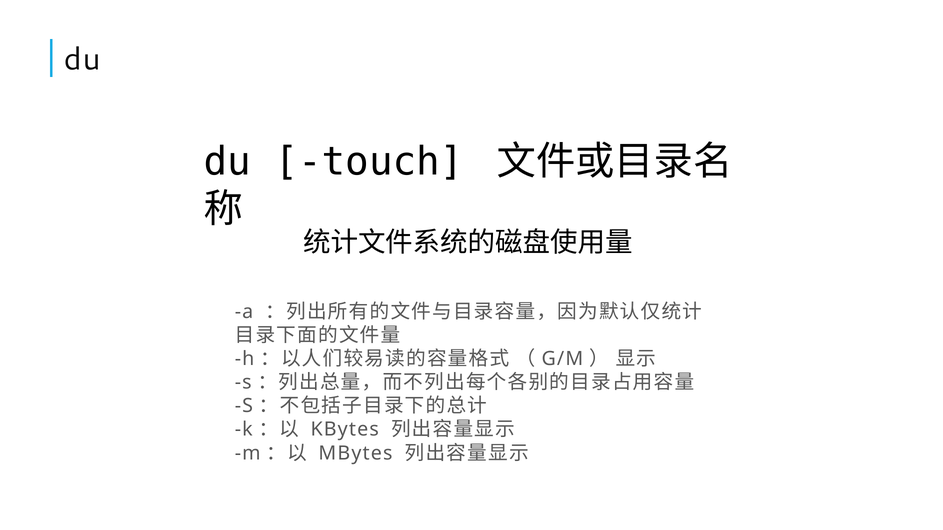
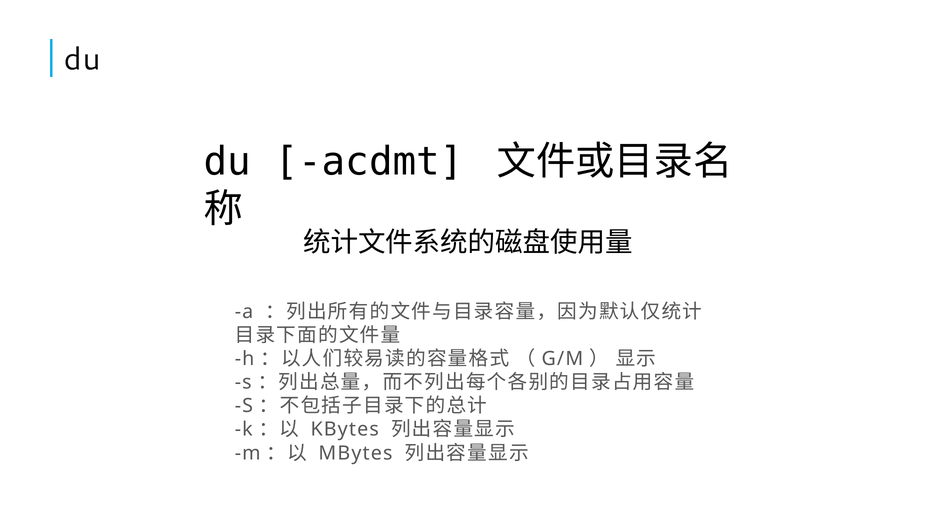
touch: touch -> acdmt (369, 162)
